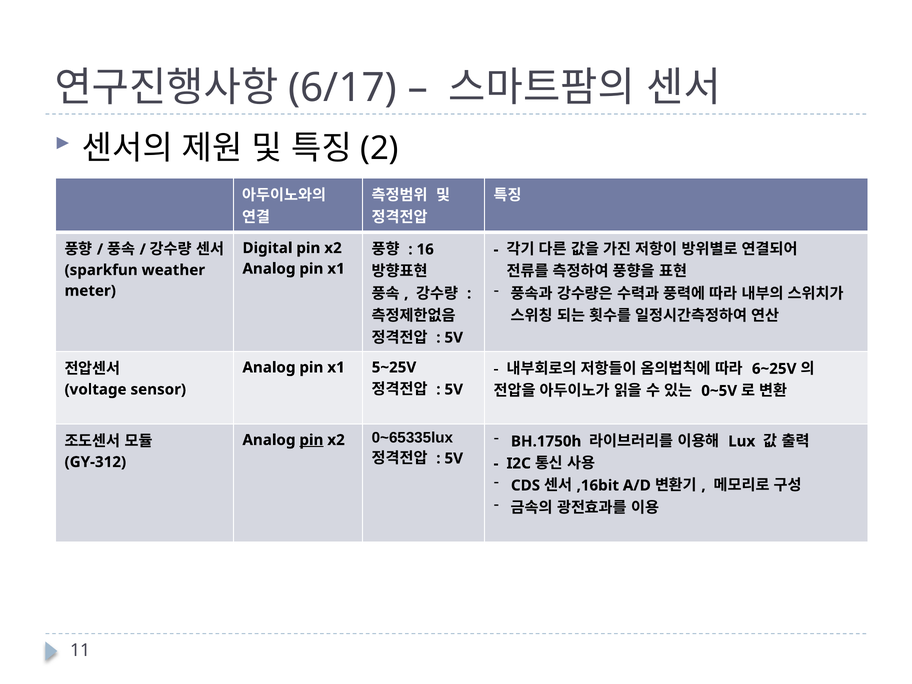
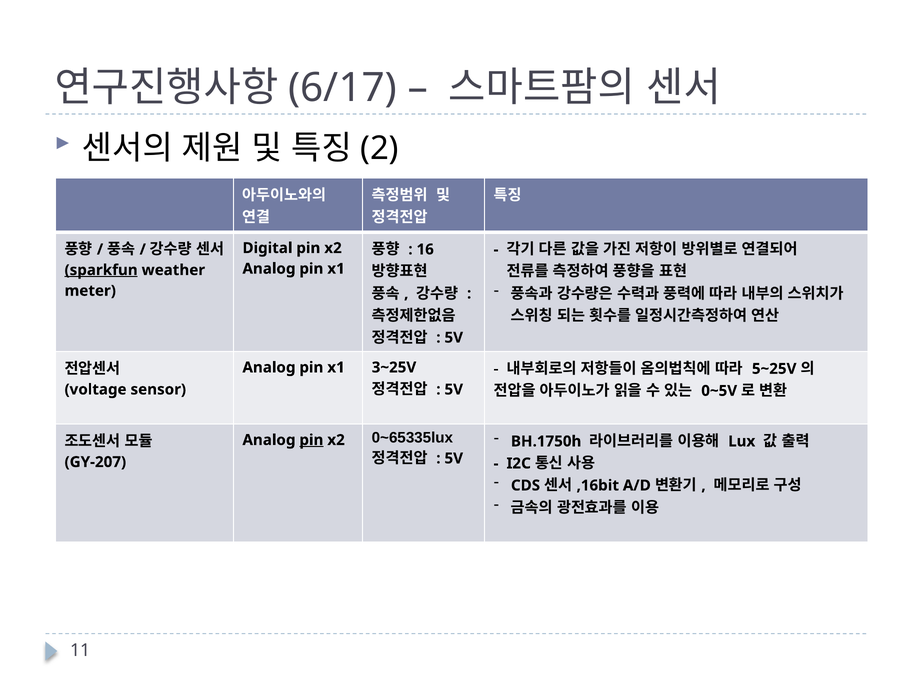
sparkfun underline: none -> present (101, 270)
5~25V: 5~25V -> 3~25V (394, 367)
6~25V: 6~25V -> 5~25V (774, 369)
GY-312: GY-312 -> GY-207 (95, 462)
